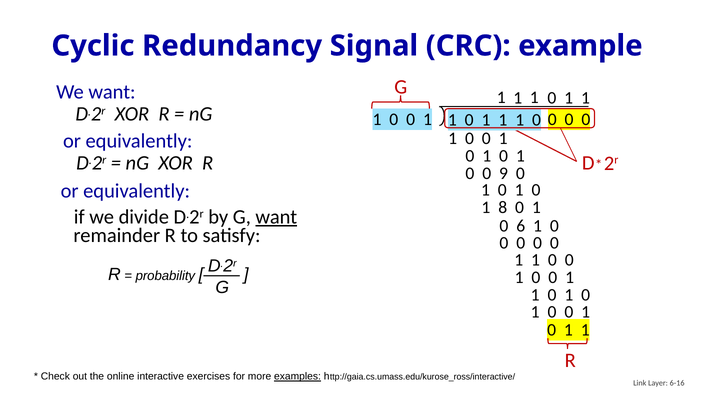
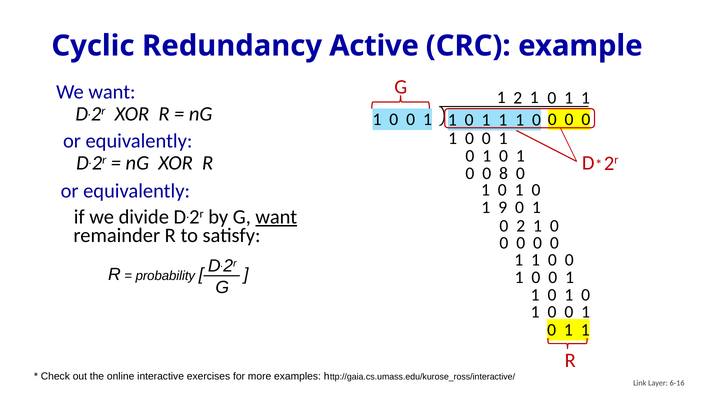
Signal: Signal -> Active (374, 46)
1: 1 -> 2 (518, 98)
9: 9 -> 8 (504, 173)
8: 8 -> 9 (503, 207)
0 6: 6 -> 2 (521, 226)
examples underline: present -> none (297, 376)
